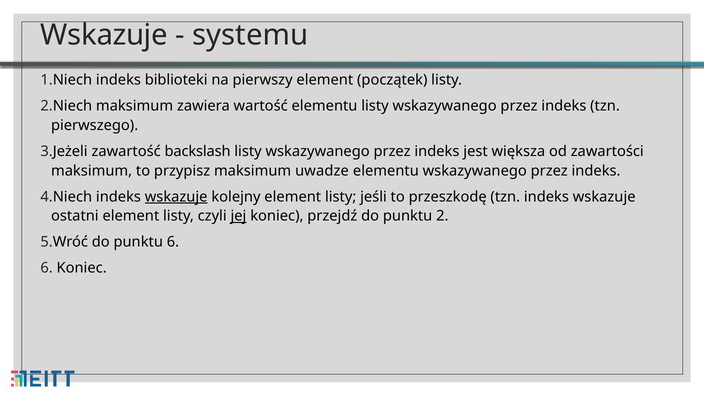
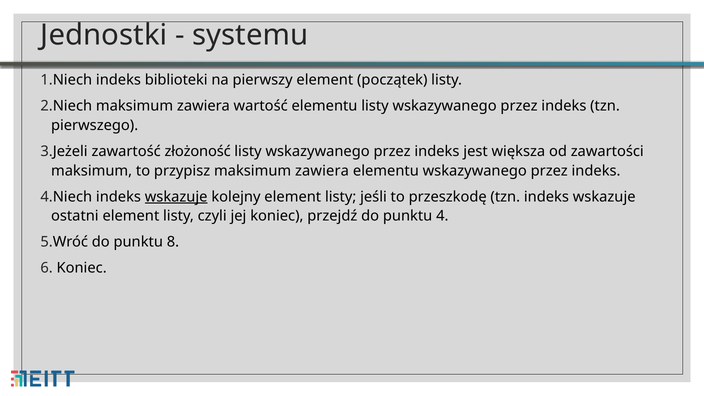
Wskazuje: Wskazuje -> Jednostki (104, 35)
backslash: backslash -> złożoność (198, 151)
przypisz maksimum uwadze: uwadze -> zawiera (322, 171)
jej underline: present -> none (238, 216)
2: 2 -> 4 (442, 216)
punktu 6: 6 -> 8 (173, 242)
